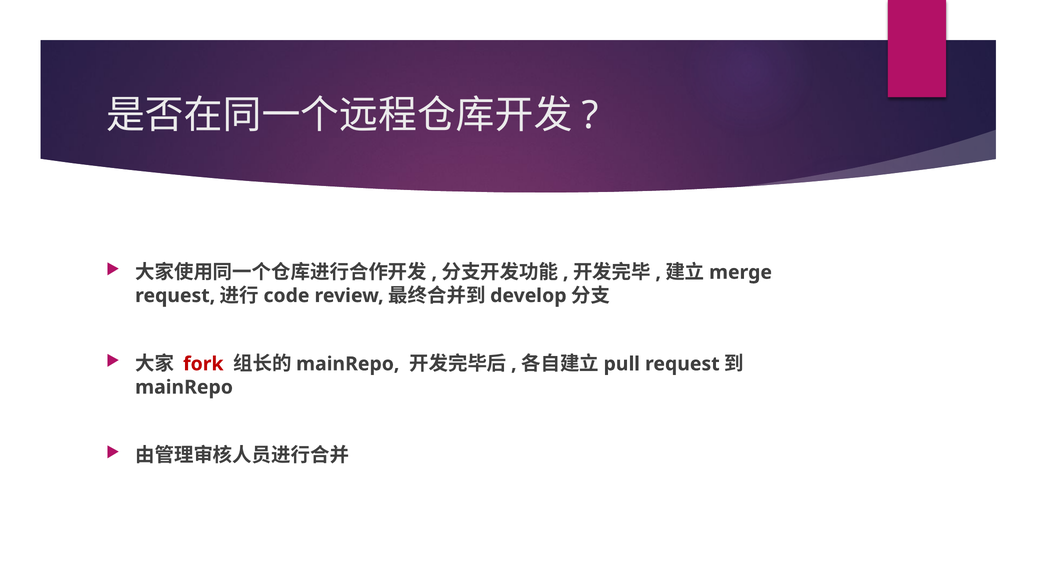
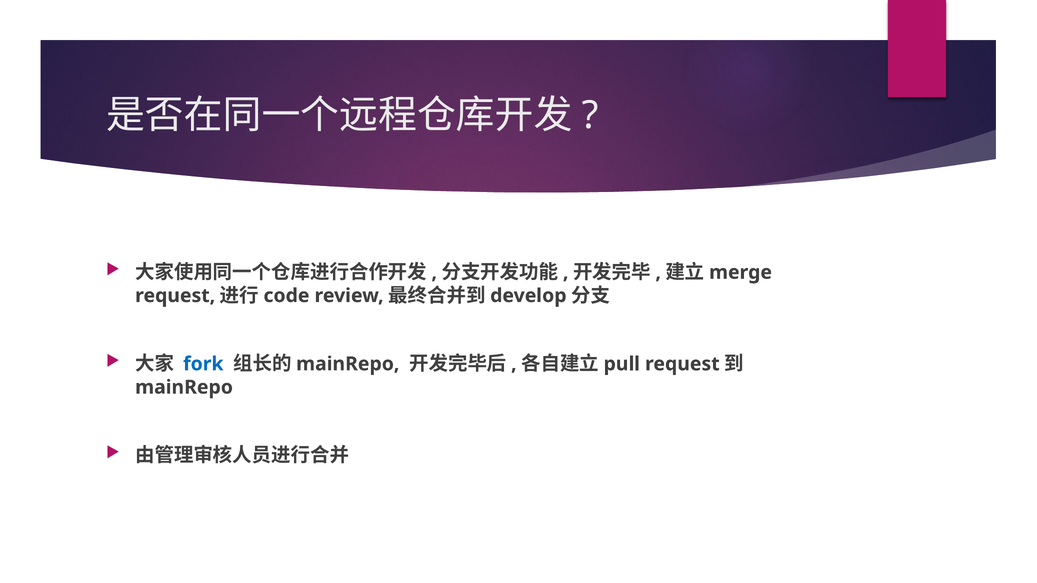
fork colour: red -> blue (203, 364)
